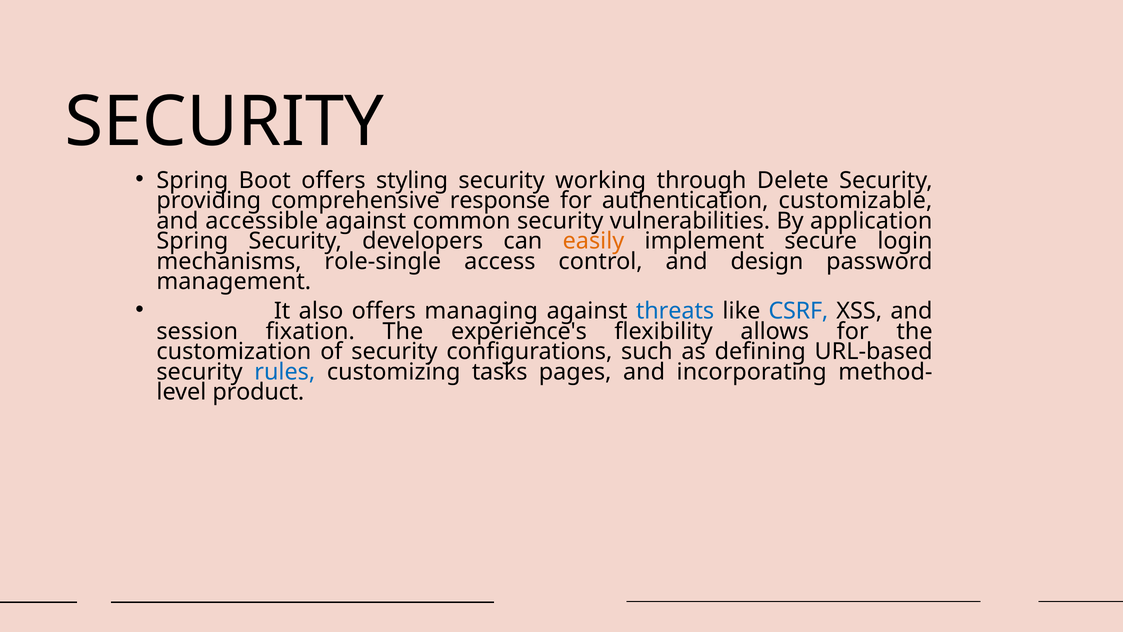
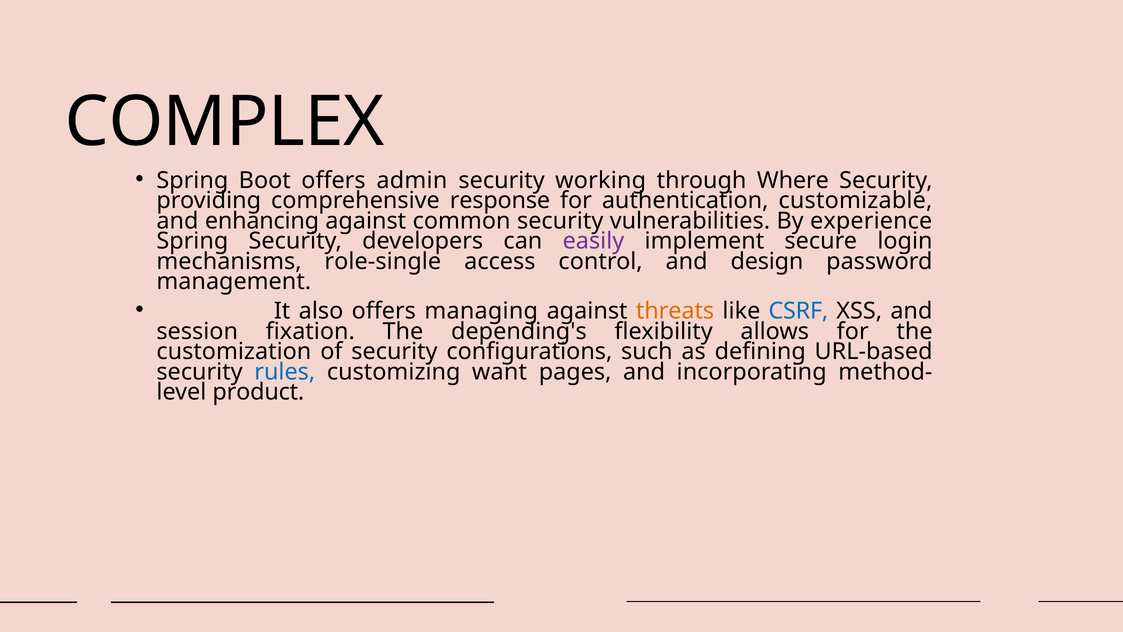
SECURITY: SECURITY -> COMPLEX (225, 122)
styling: styling -> admin (412, 180)
Delete: Delete -> Where (793, 180)
accessible: accessible -> enhancing (262, 221)
application: application -> experience (871, 221)
easily colour: orange -> purple (593, 241)
threats colour: blue -> orange (675, 311)
experience's: experience's -> depending's (519, 331)
tasks: tasks -> want (499, 372)
